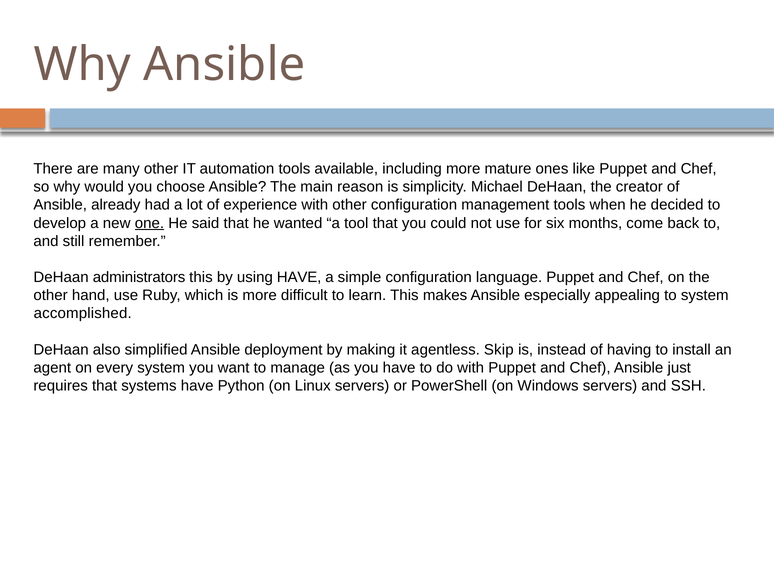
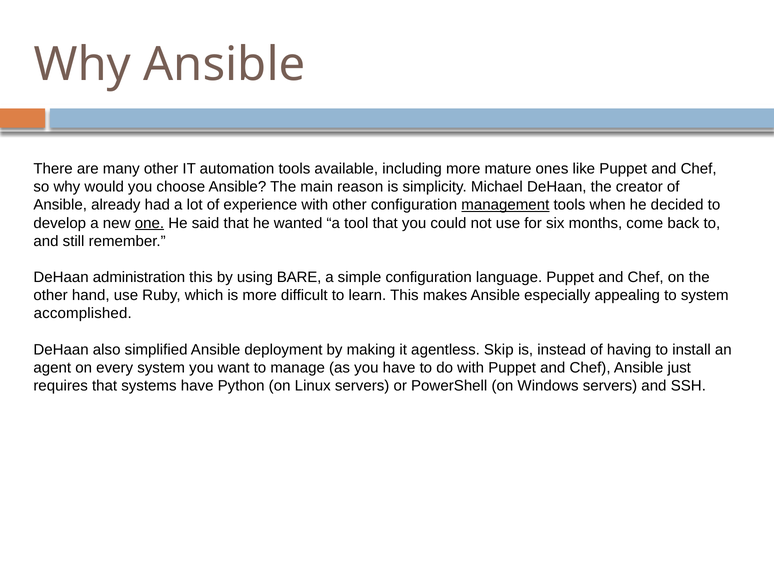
management underline: none -> present (505, 205)
administrators: administrators -> administration (139, 277)
using HAVE: HAVE -> BARE (299, 277)
